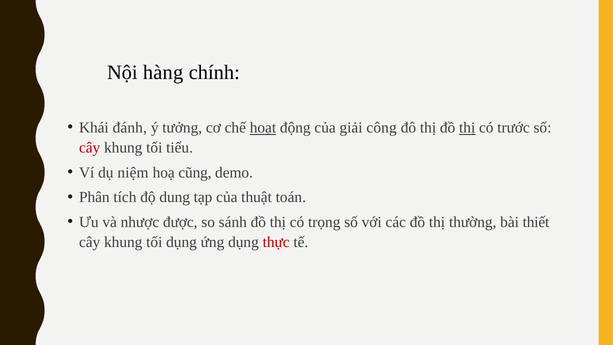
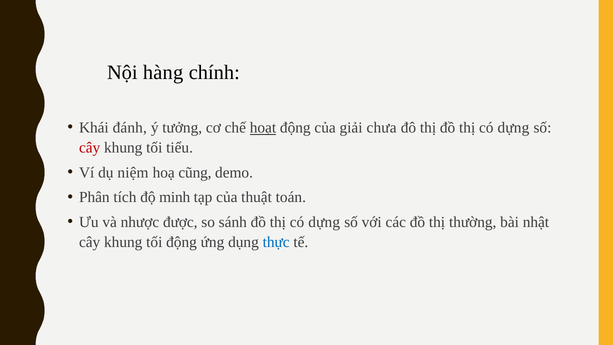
công: công -> chưa (382, 128)
thị underline: present -> none (467, 128)
trước: trước -> dựng (513, 128)
dung: dung -> minh (175, 197)
trọng: trọng -> dựng (324, 222)
thiết: thiết -> nhật (536, 222)
tối dụng: dụng -> động (182, 242)
thực colour: red -> blue (276, 242)
